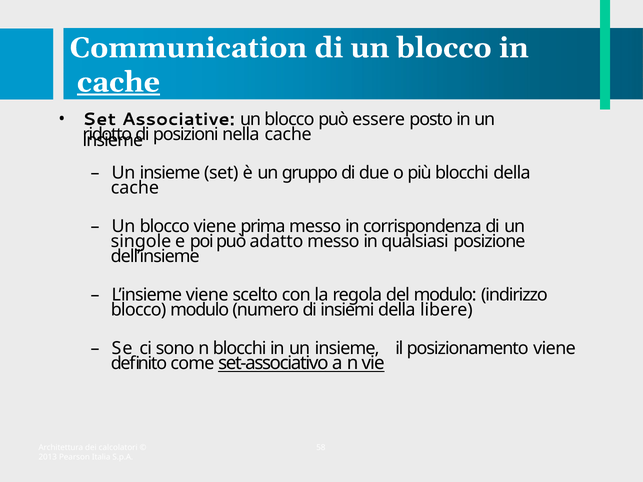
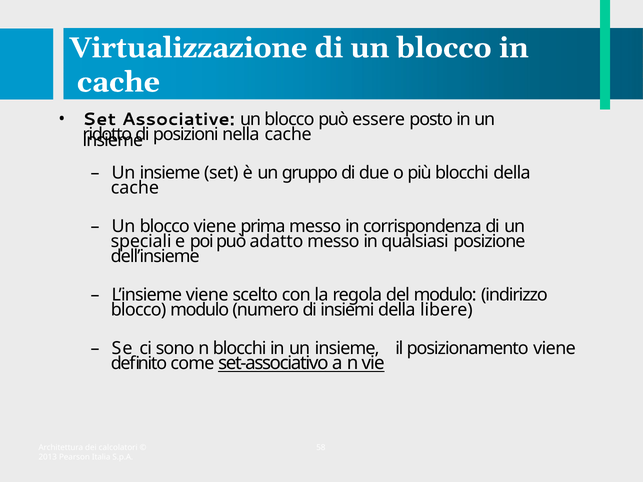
Communication: Communication -> Virtualizzazione (189, 48)
cache underline: present -> none (118, 82)
singole: singole -> speciali (141, 241)
